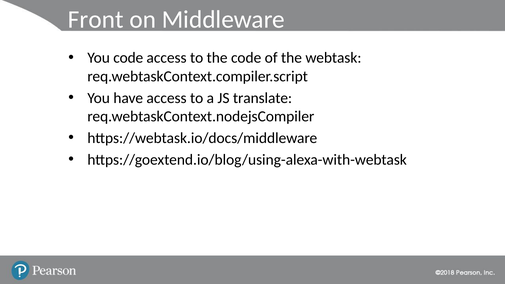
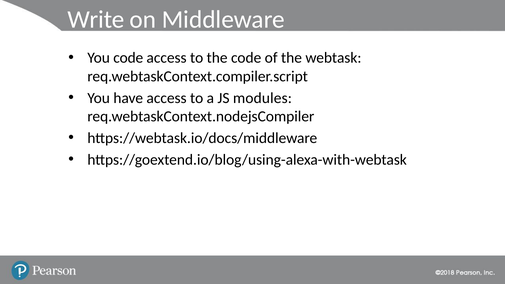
Front: Front -> Write (96, 19)
translate: translate -> modules (262, 98)
